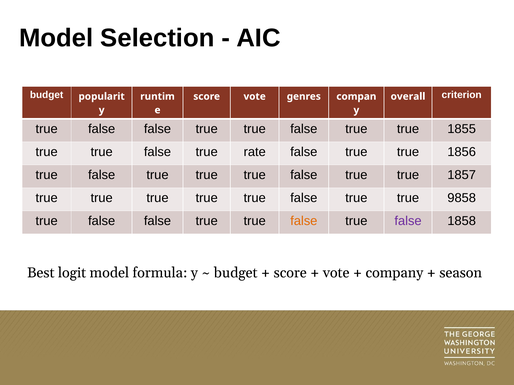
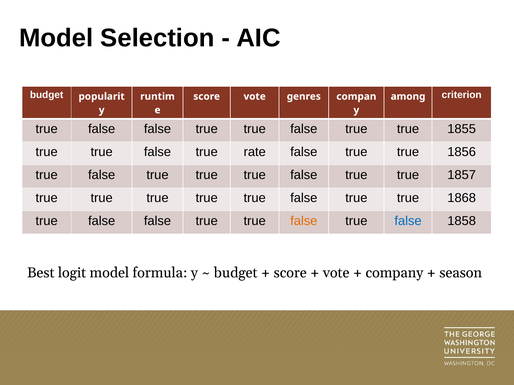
overall: overall -> among (408, 97)
9858: 9858 -> 1868 (462, 198)
false colour: purple -> blue (408, 221)
